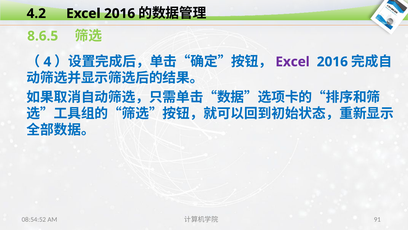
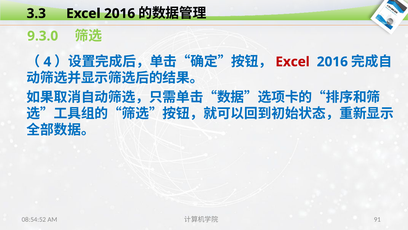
4.2: 4.2 -> 3.3 (36, 13)
8.6.5: 8.6.5 -> 9.3.0 (43, 36)
Excel colour: purple -> red (293, 62)
